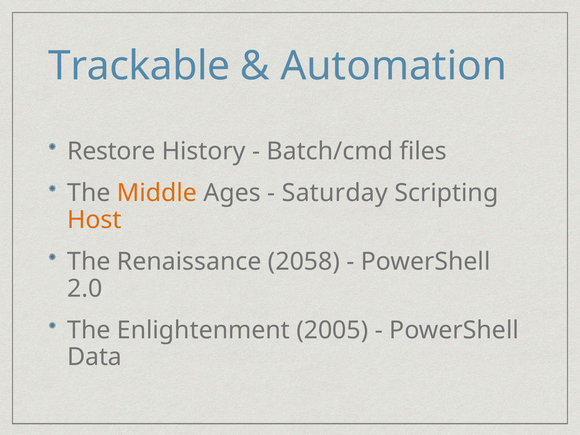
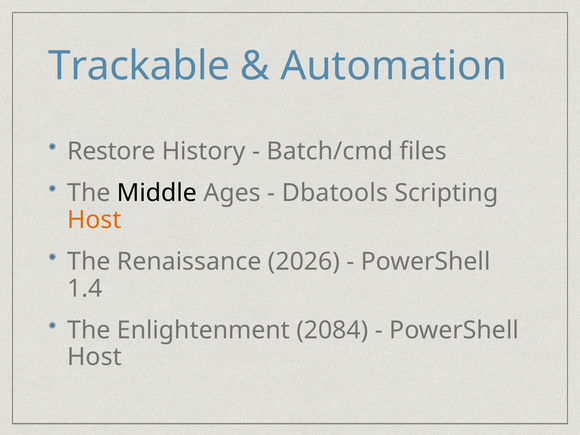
Middle colour: orange -> black (157, 193)
Saturday: Saturday -> Dbatools (335, 193)
2058: 2058 -> 2026 (304, 262)
2.0: 2.0 -> 1.4 (85, 288)
2005: 2005 -> 2084 (332, 330)
Data: Data -> Host (94, 357)
